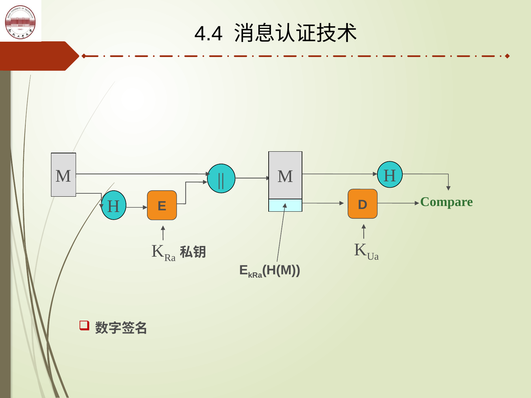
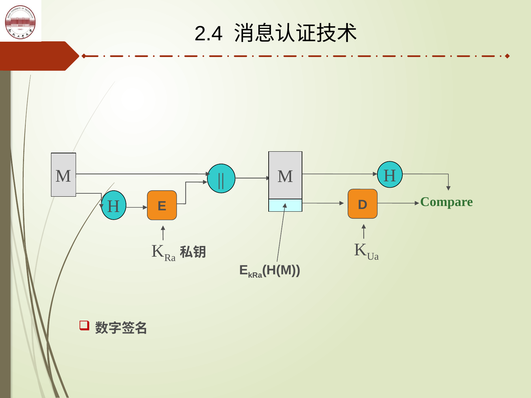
4.4: 4.4 -> 2.4 (209, 34)
